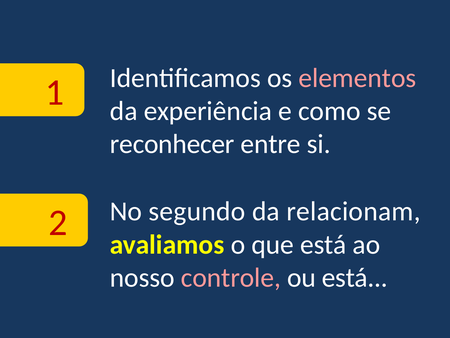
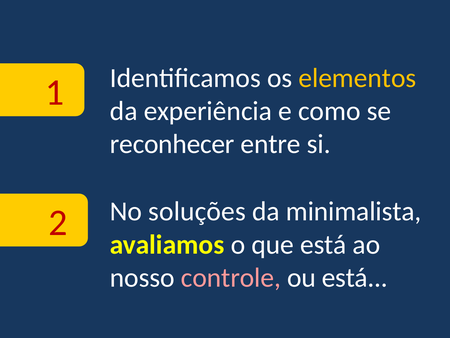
elementos colour: pink -> yellow (357, 78)
segundo: segundo -> soluções (197, 211)
relacionam: relacionam -> minimalista (354, 211)
